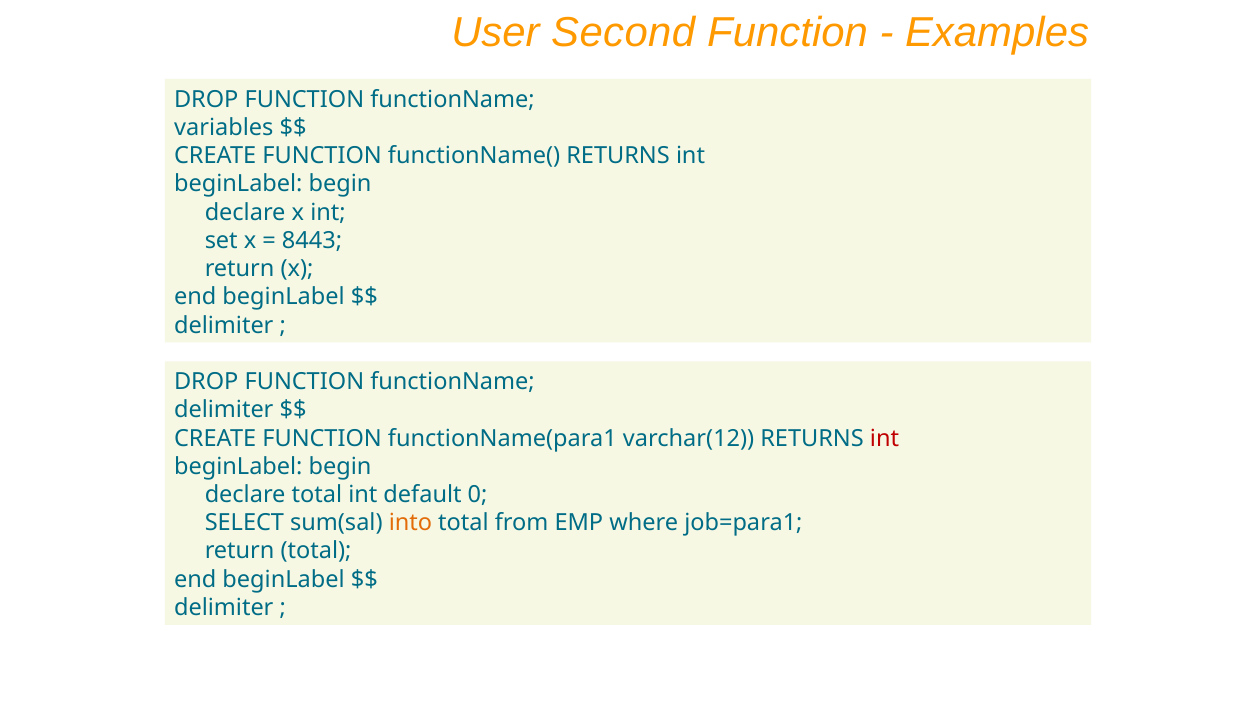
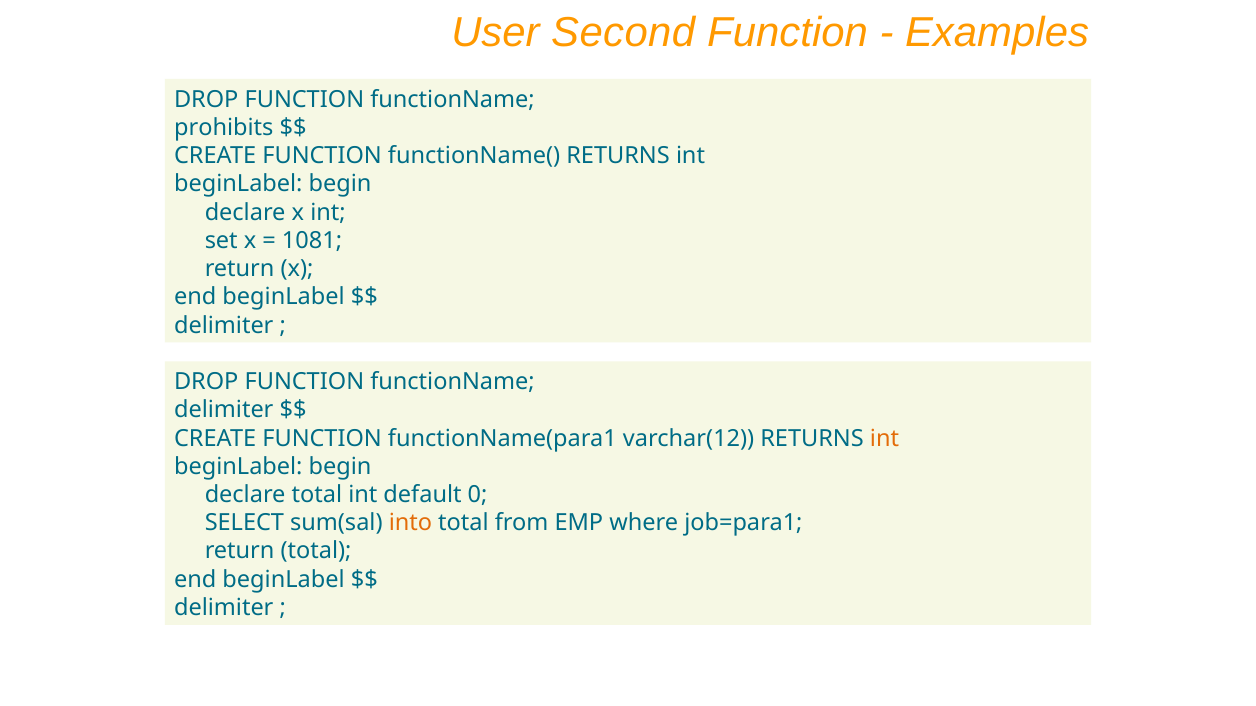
variables: variables -> prohibits (224, 128)
8443: 8443 -> 1081 (312, 241)
int colour: red -> orange (885, 439)
